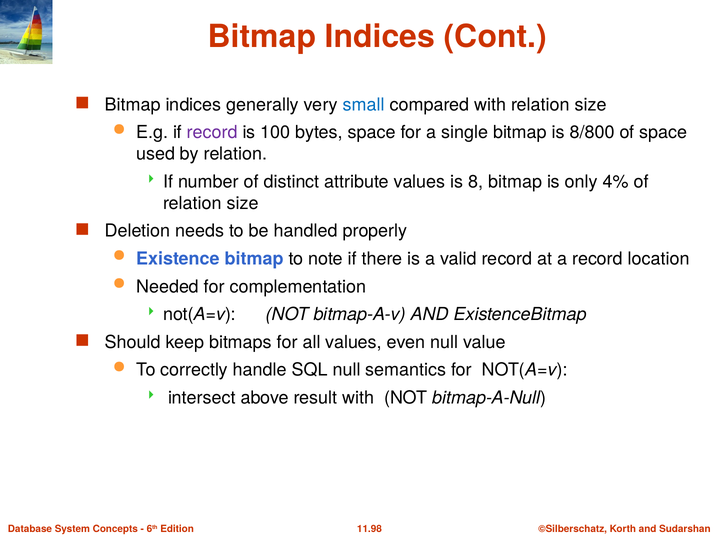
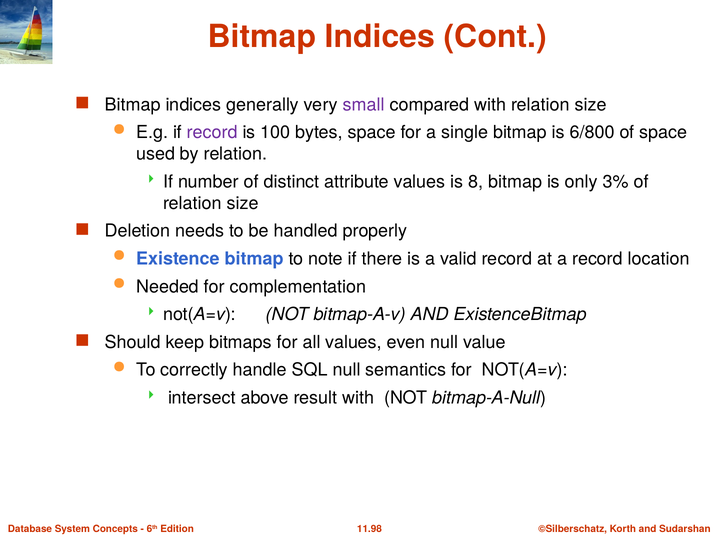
small colour: blue -> purple (364, 105)
8/800: 8/800 -> 6/800 (592, 133)
4%: 4% -> 3% (616, 182)
